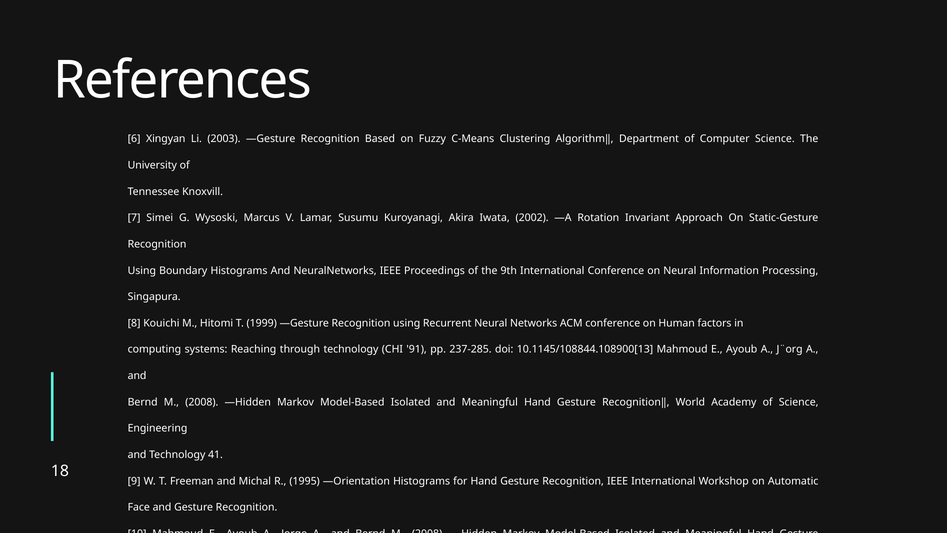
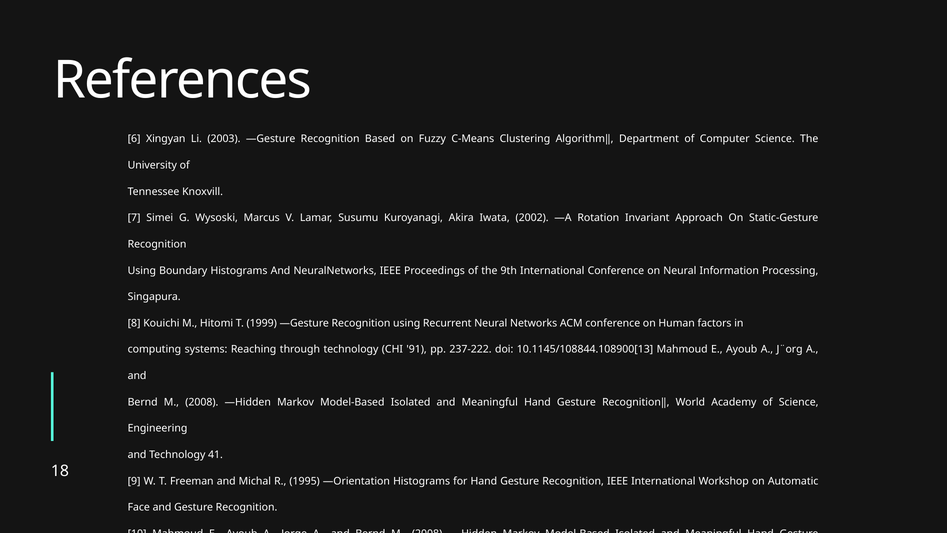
237-285: 237-285 -> 237-222 (471, 349)
